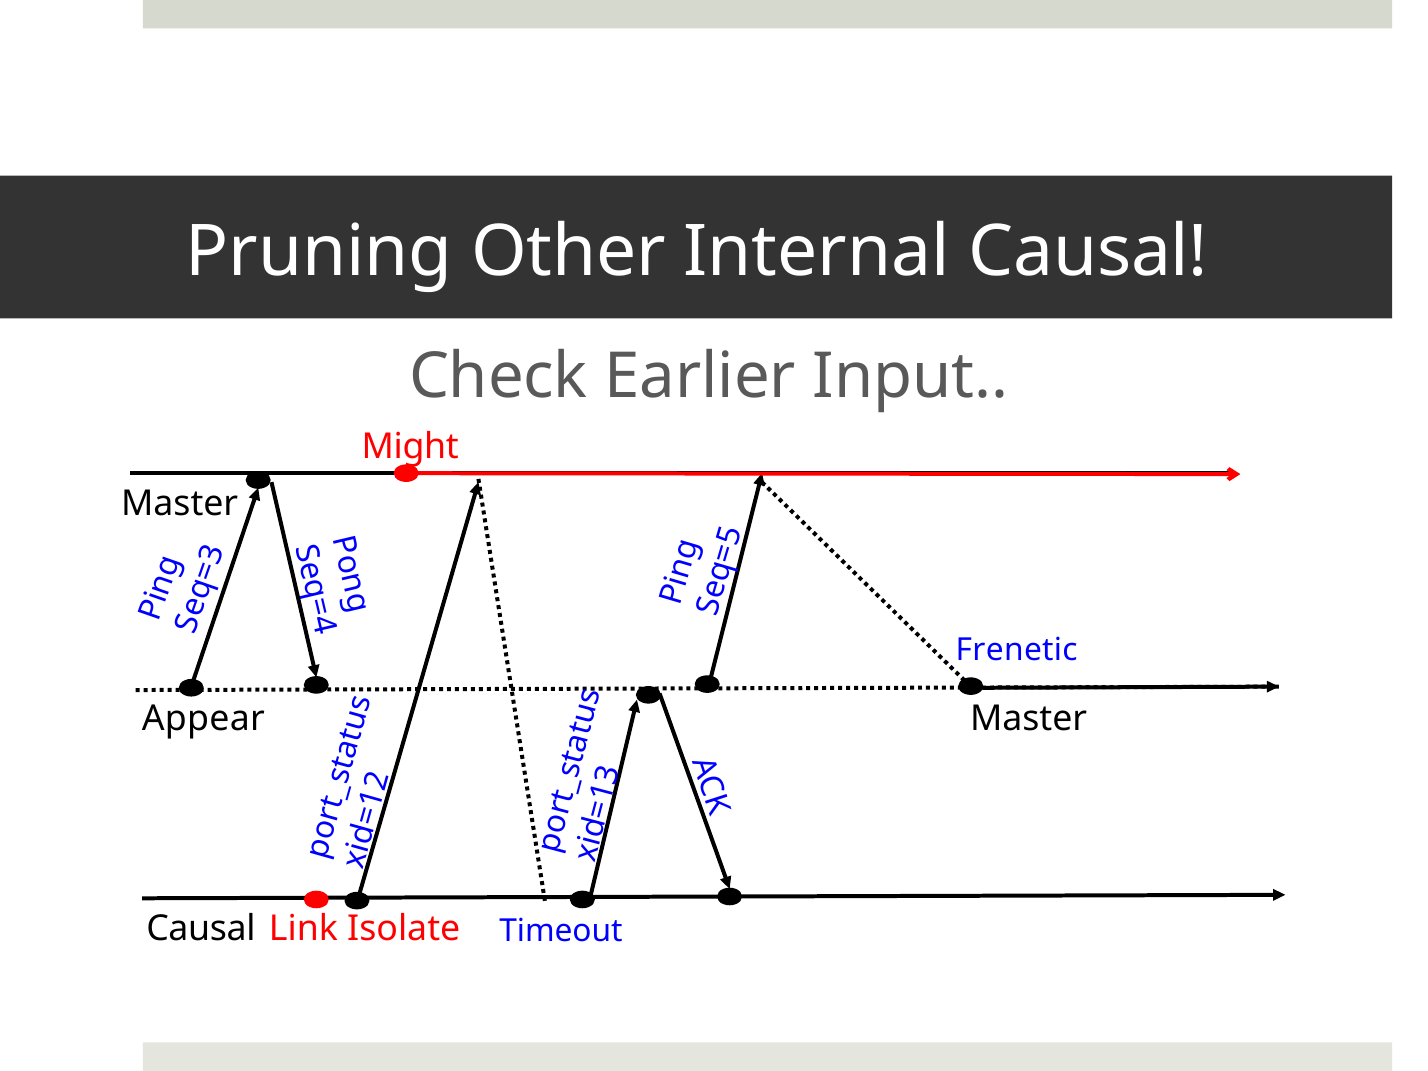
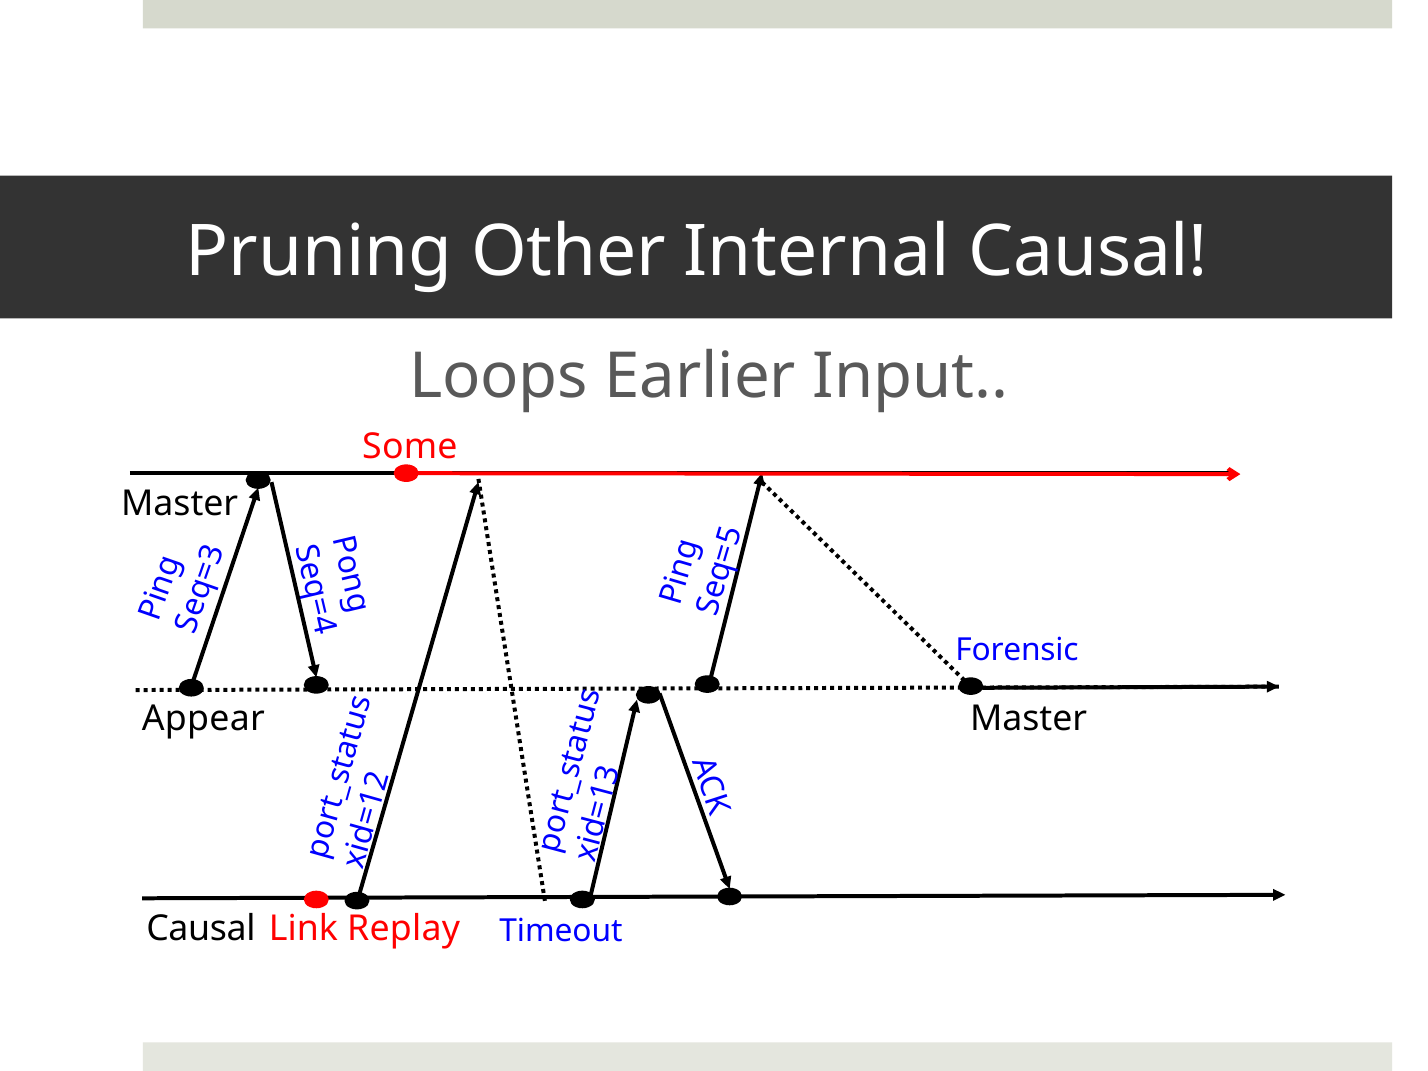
Check: Check -> Loops (498, 377)
Might: Might -> Some (410, 447)
Frenetic: Frenetic -> Forensic (1017, 650)
Isolate: Isolate -> Replay (404, 929)
